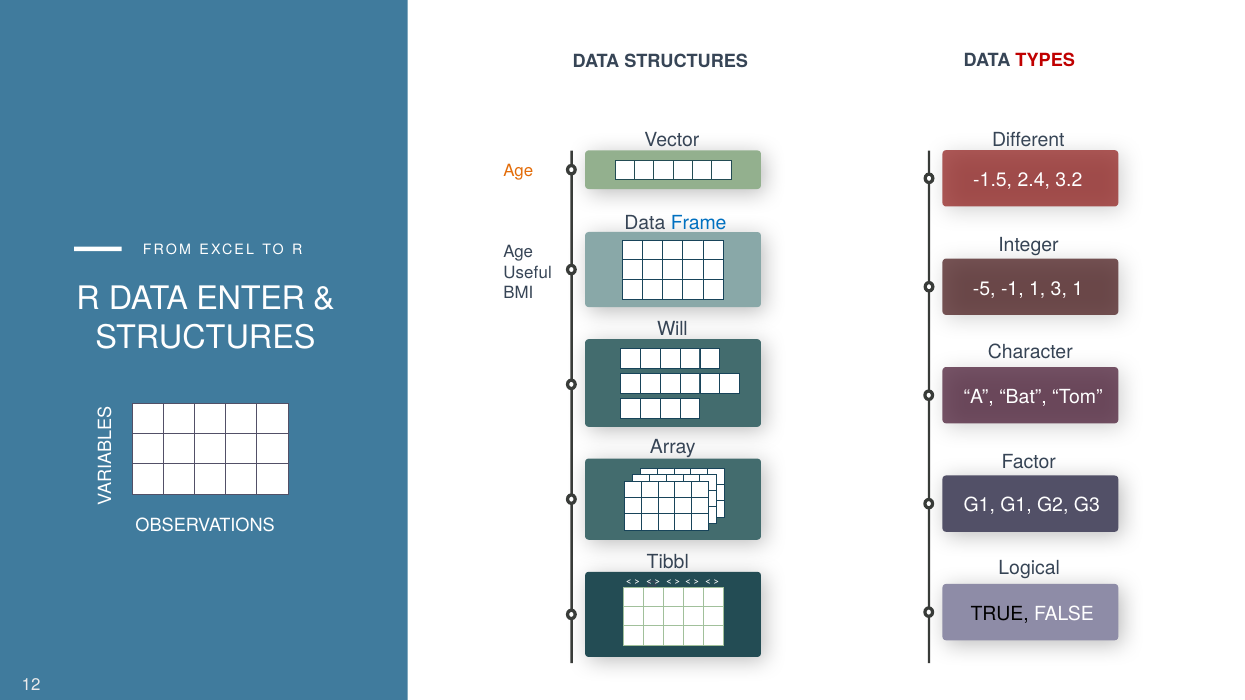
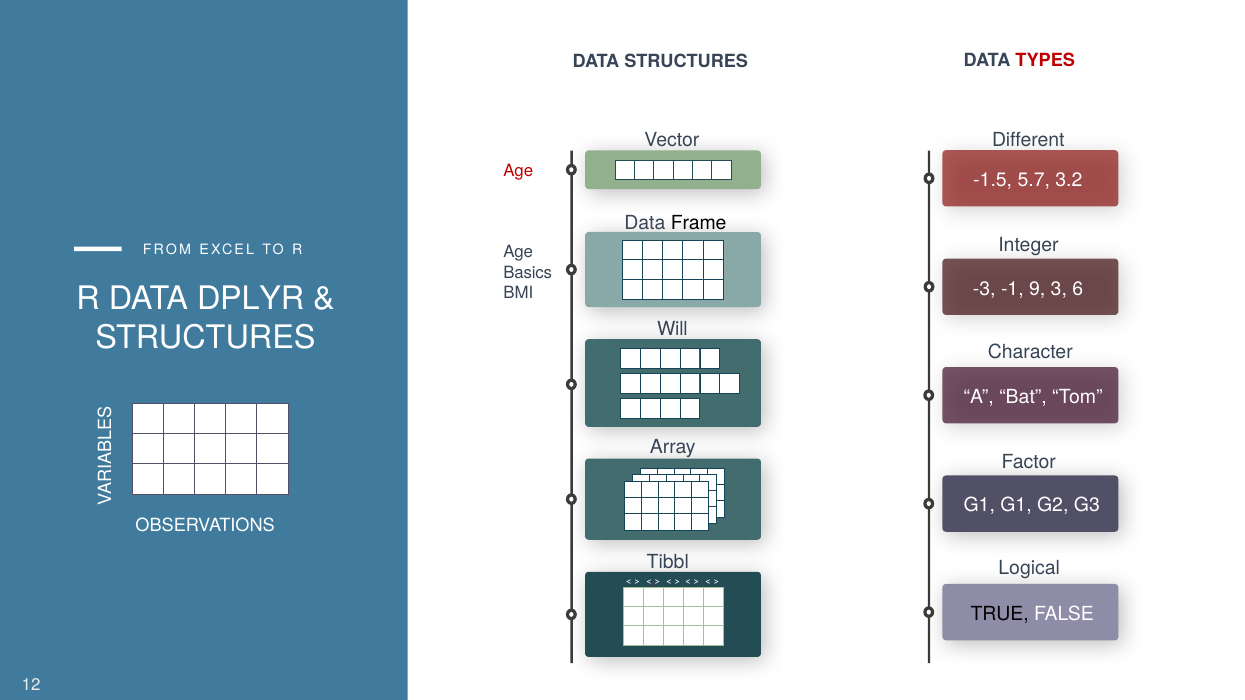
Age colour: orange -> red (518, 171)
2.4: 2.4 -> 5.7 (1034, 180)
Frame colour: blue -> black (699, 223)
Useful: Useful -> Basics (528, 273)
-5: -5 -> -3 (984, 289)
-1 1: 1 -> 9 (1037, 289)
3 1: 1 -> 6 (1078, 289)
ENTER: ENTER -> DPLYR (251, 299)
